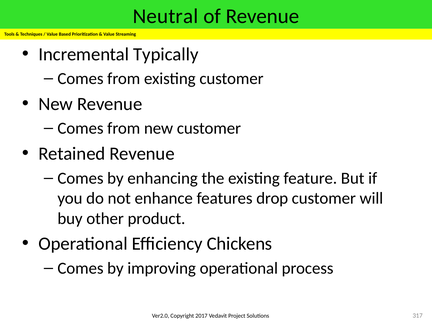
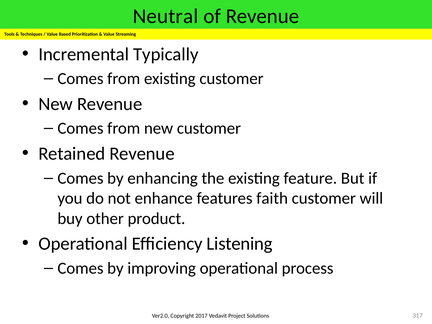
drop: drop -> faith (272, 198)
Chickens: Chickens -> Listening (240, 244)
